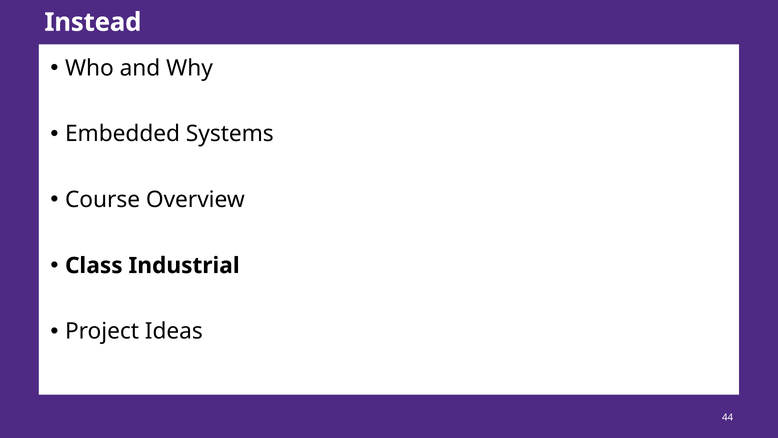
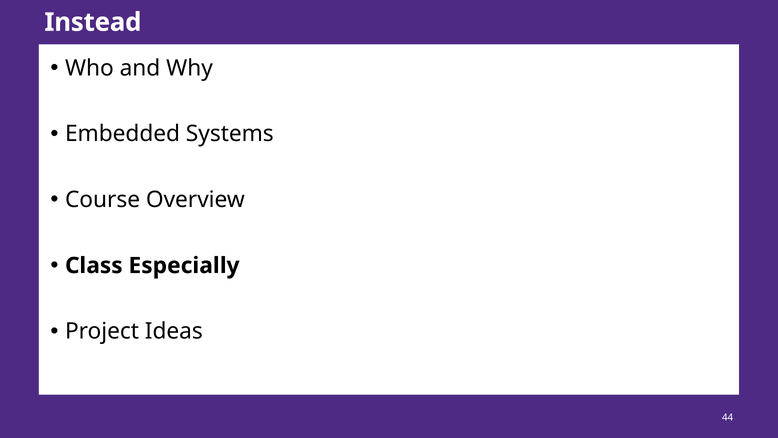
Industrial: Industrial -> Especially (184, 265)
